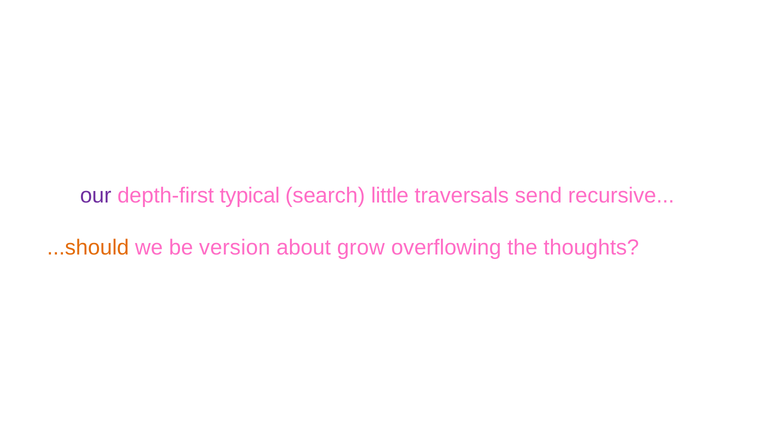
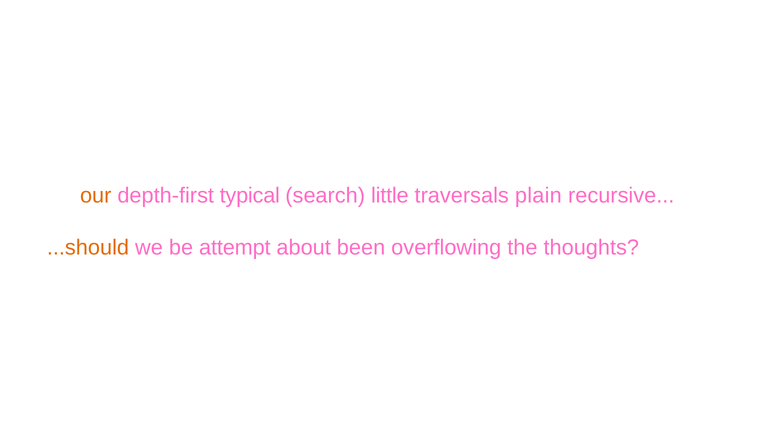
our colour: purple -> orange (96, 195)
send: send -> plain (538, 195)
version: version -> attempt (235, 248)
grow: grow -> been (361, 248)
